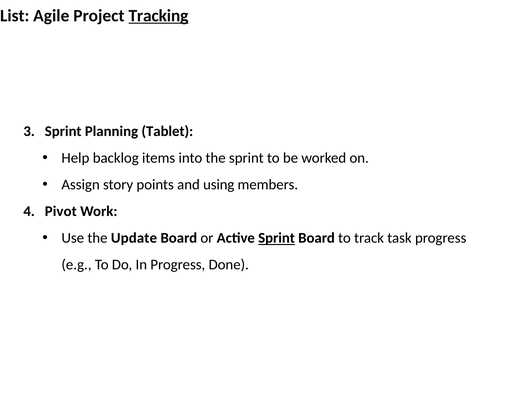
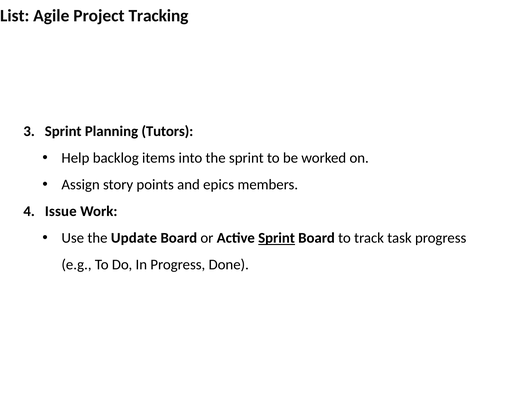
Tracking underline: present -> none (158, 16)
Tablet: Tablet -> Tutors (167, 131)
using: using -> epics (219, 185)
Pivot: Pivot -> Issue (61, 211)
